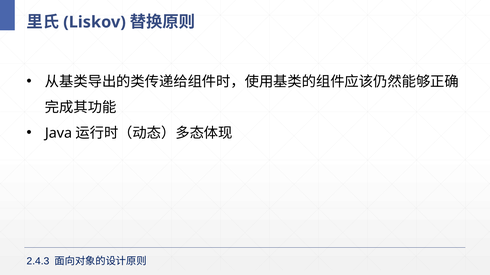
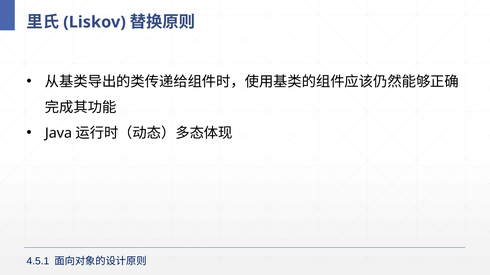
2.4.3: 2.4.3 -> 4.5.1 (38, 262)
